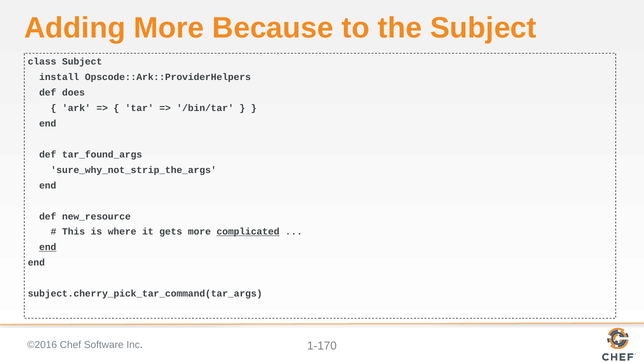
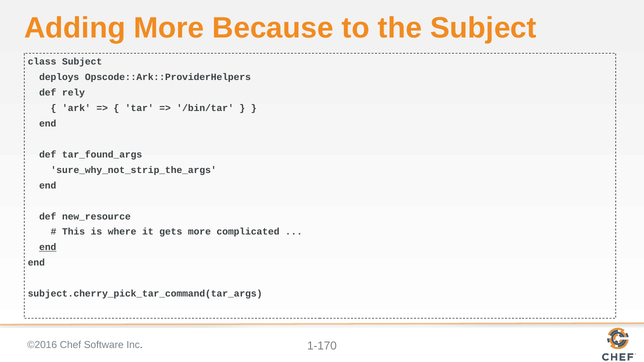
install: install -> deploys (59, 77)
does: does -> rely (74, 93)
complicated underline: present -> none (248, 232)
